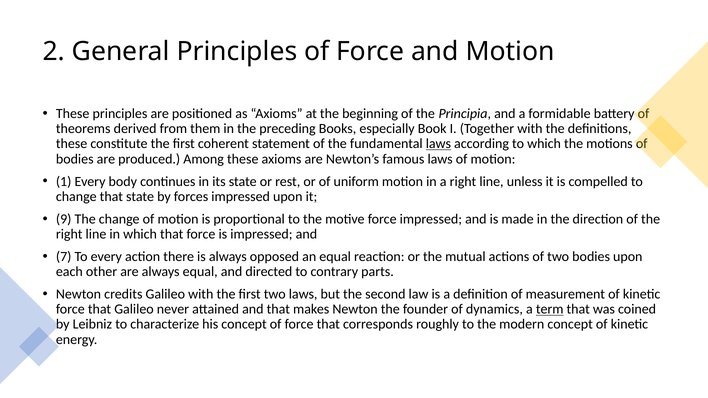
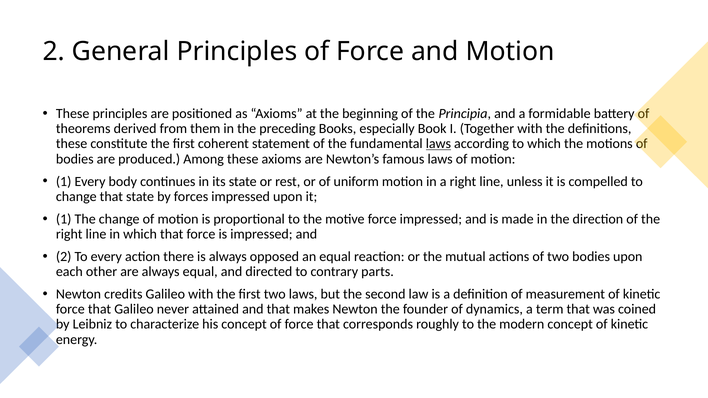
9: 9 -> 1 (64, 219)
7: 7 -> 2 (64, 257)
term underline: present -> none (550, 309)
